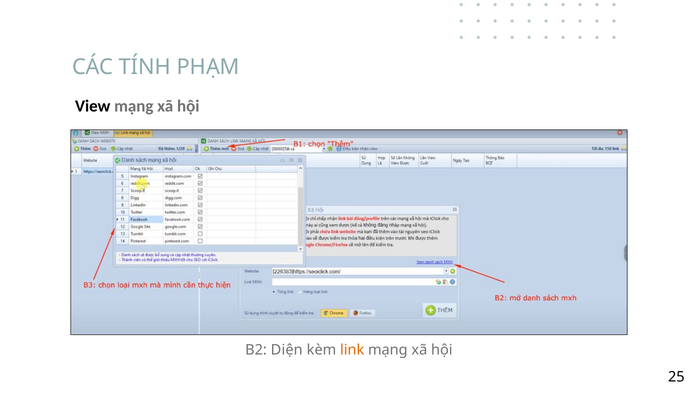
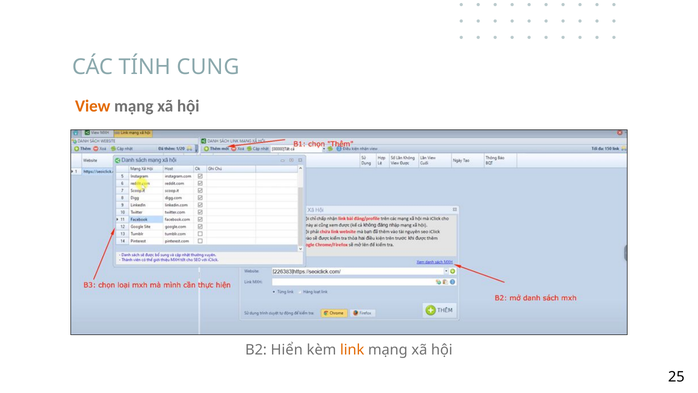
PHẠM: PHẠM -> CUNG (208, 67)
View colour: black -> orange (93, 106)
Diện: Diện -> Hiển (287, 350)
